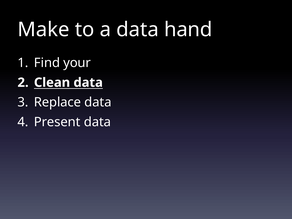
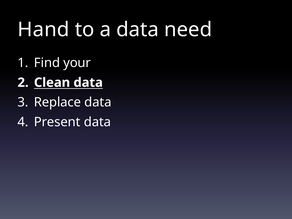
Make: Make -> Hand (43, 30)
hand: hand -> need (188, 30)
